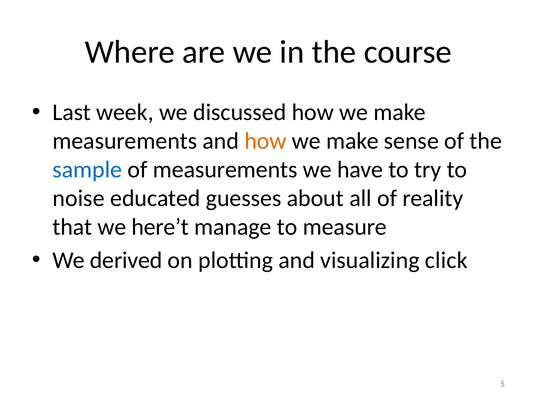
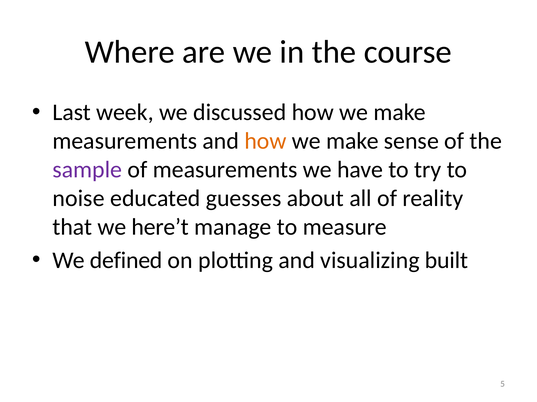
sample colour: blue -> purple (87, 170)
derived: derived -> defined (126, 261)
click: click -> built (447, 261)
